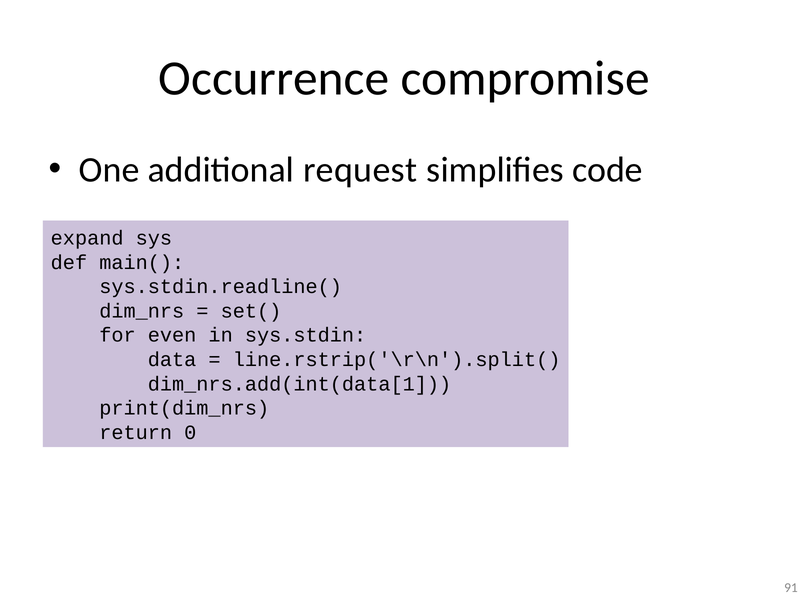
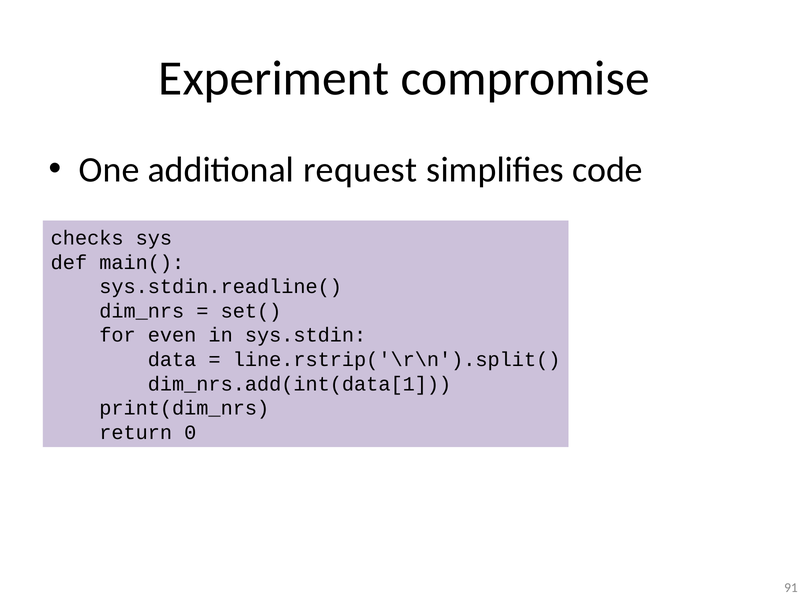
Occurrence: Occurrence -> Experiment (274, 78)
expand: expand -> checks (87, 238)
